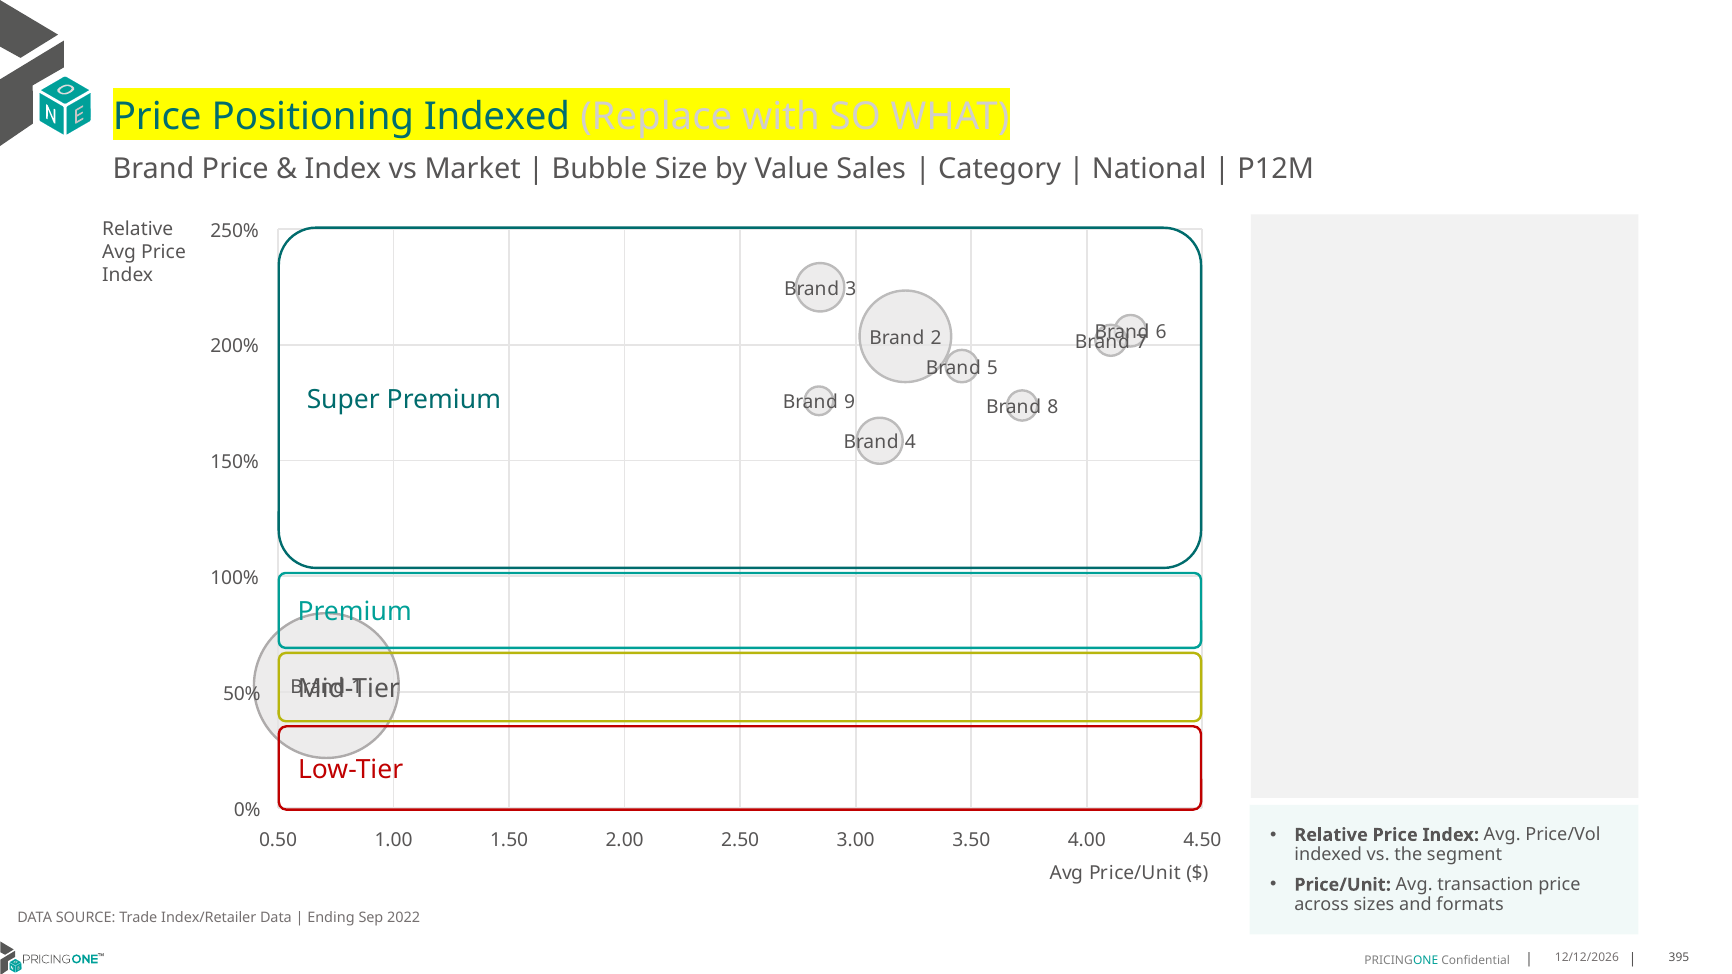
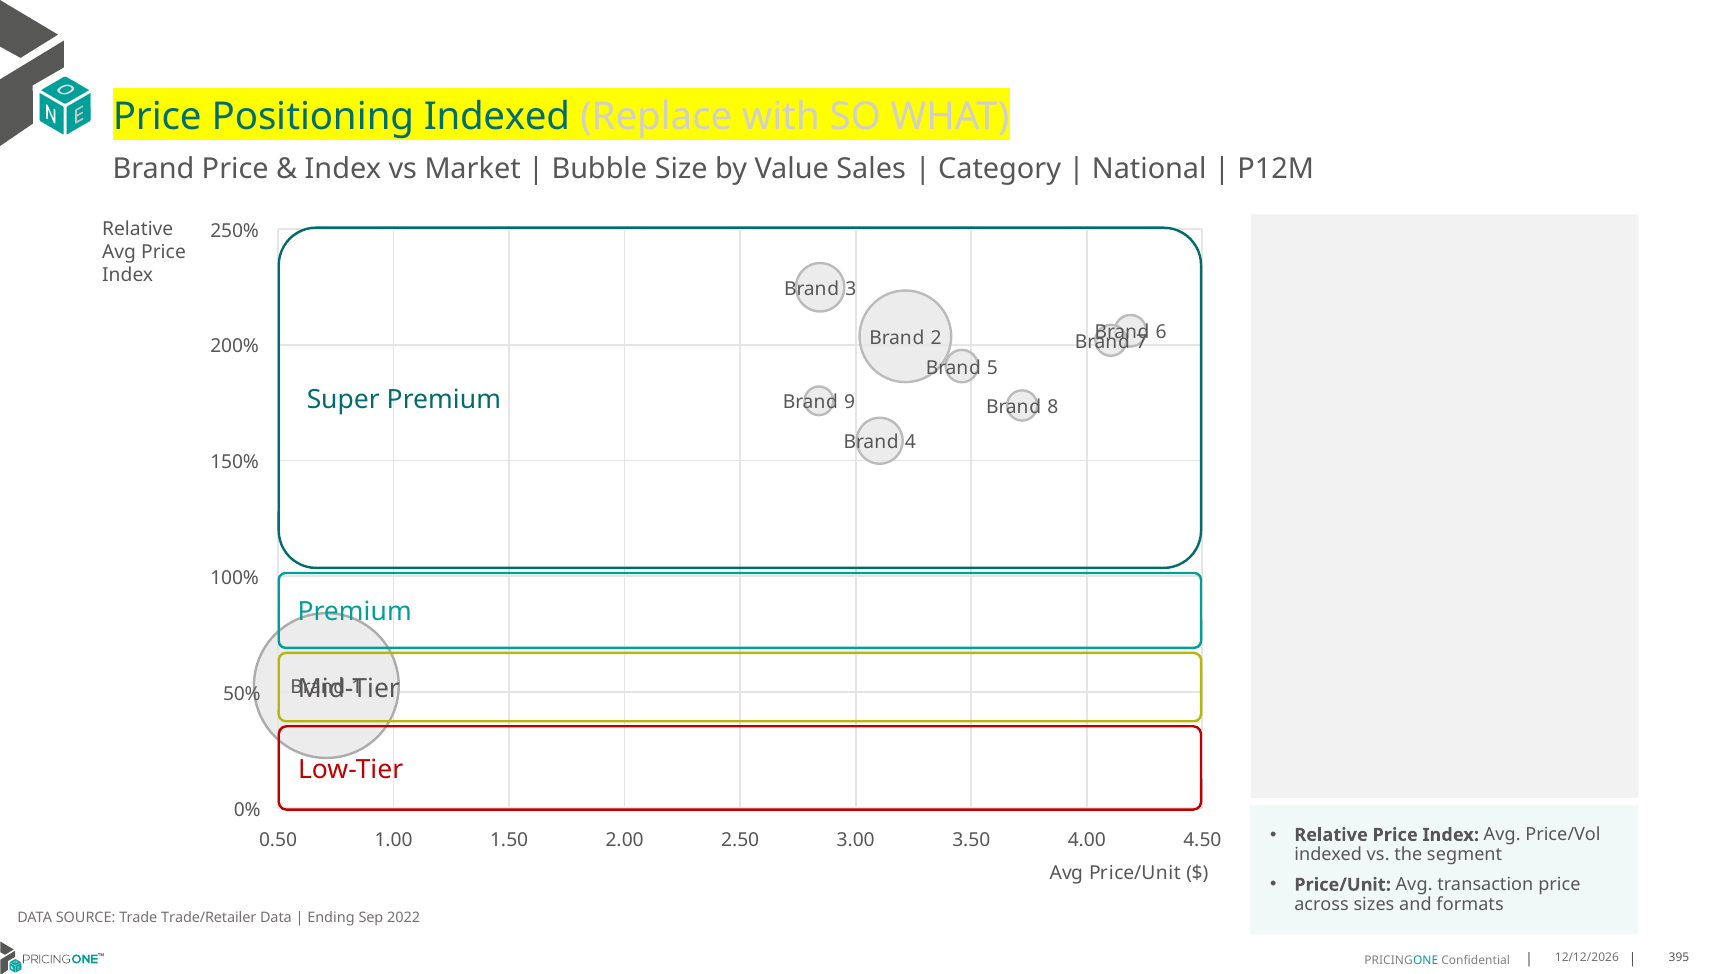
Index/Retailer: Index/Retailer -> Trade/Retailer (209, 918)
